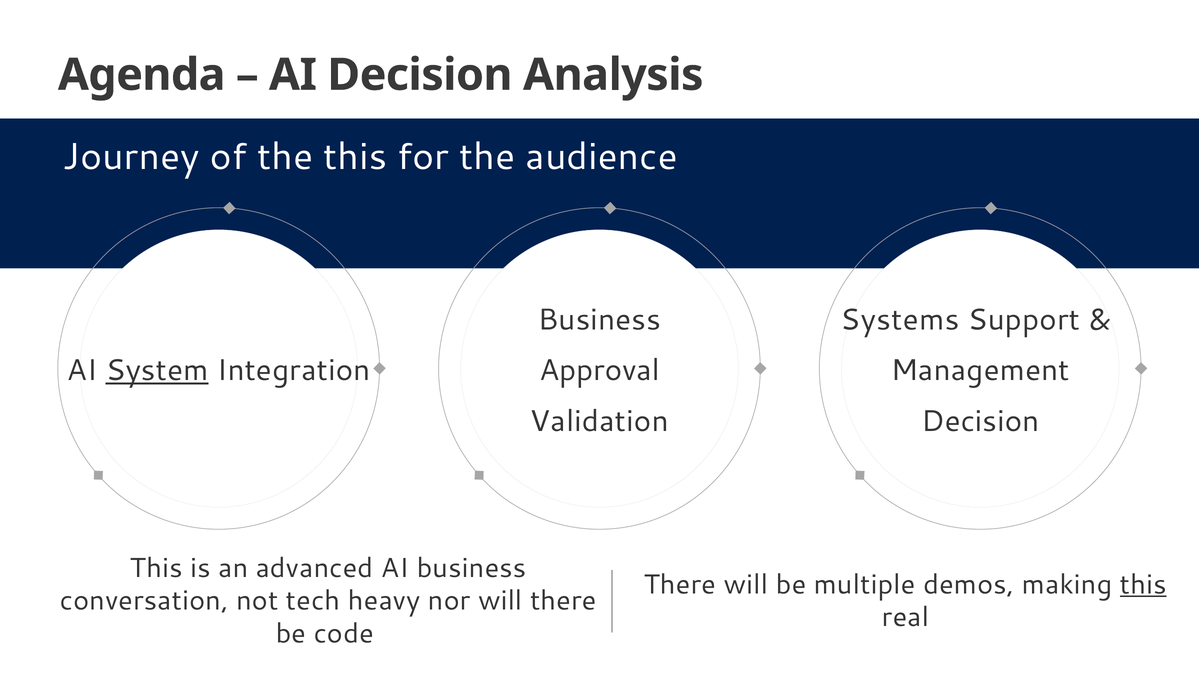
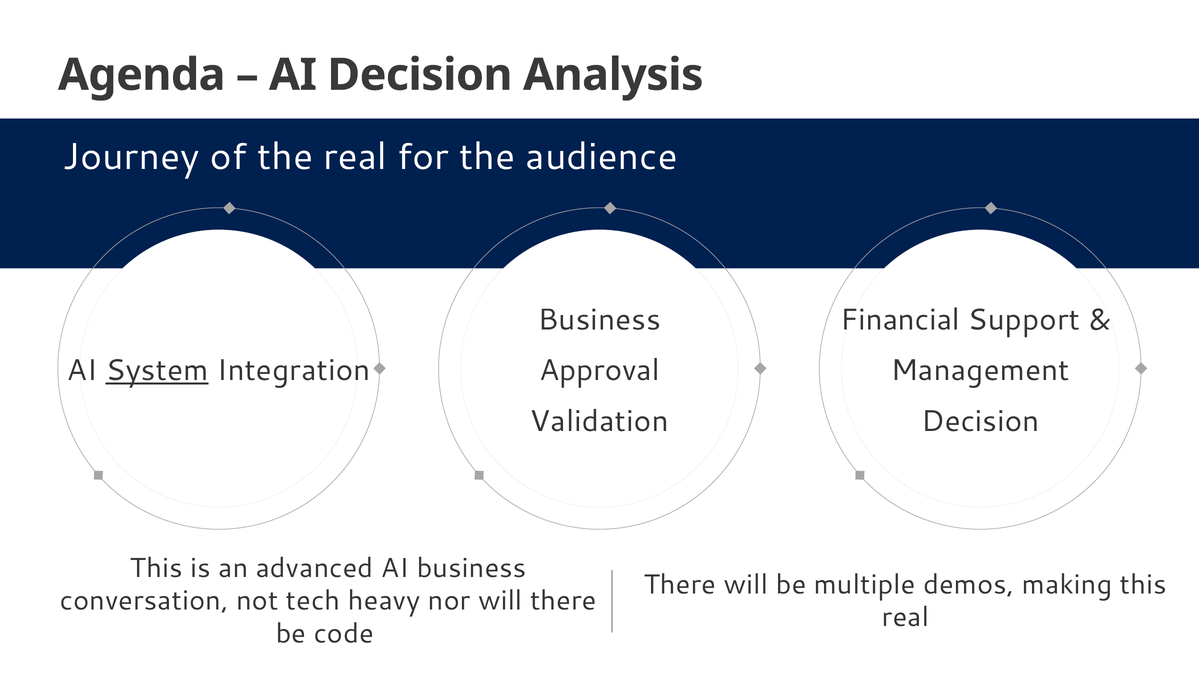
the this: this -> real (355, 157)
Systems: Systems -> Financial (900, 320)
this underline: present -> none (1143, 585)
